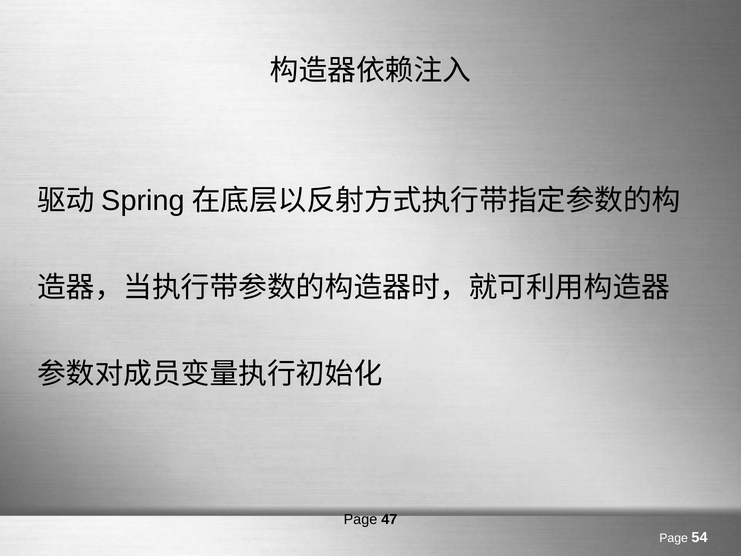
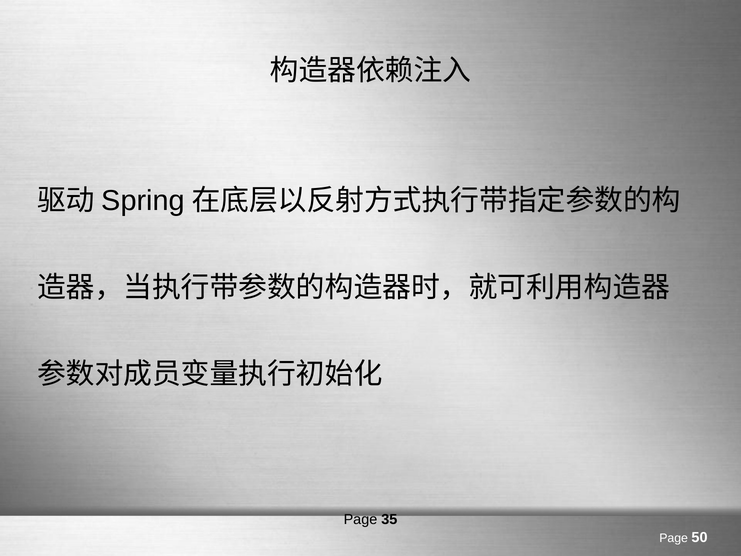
47: 47 -> 35 (389, 519)
54: 54 -> 50 (700, 537)
